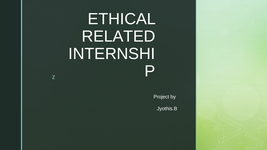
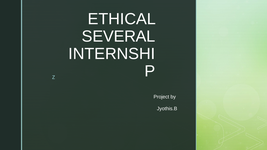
RELATED: RELATED -> SEVERAL (119, 37)
